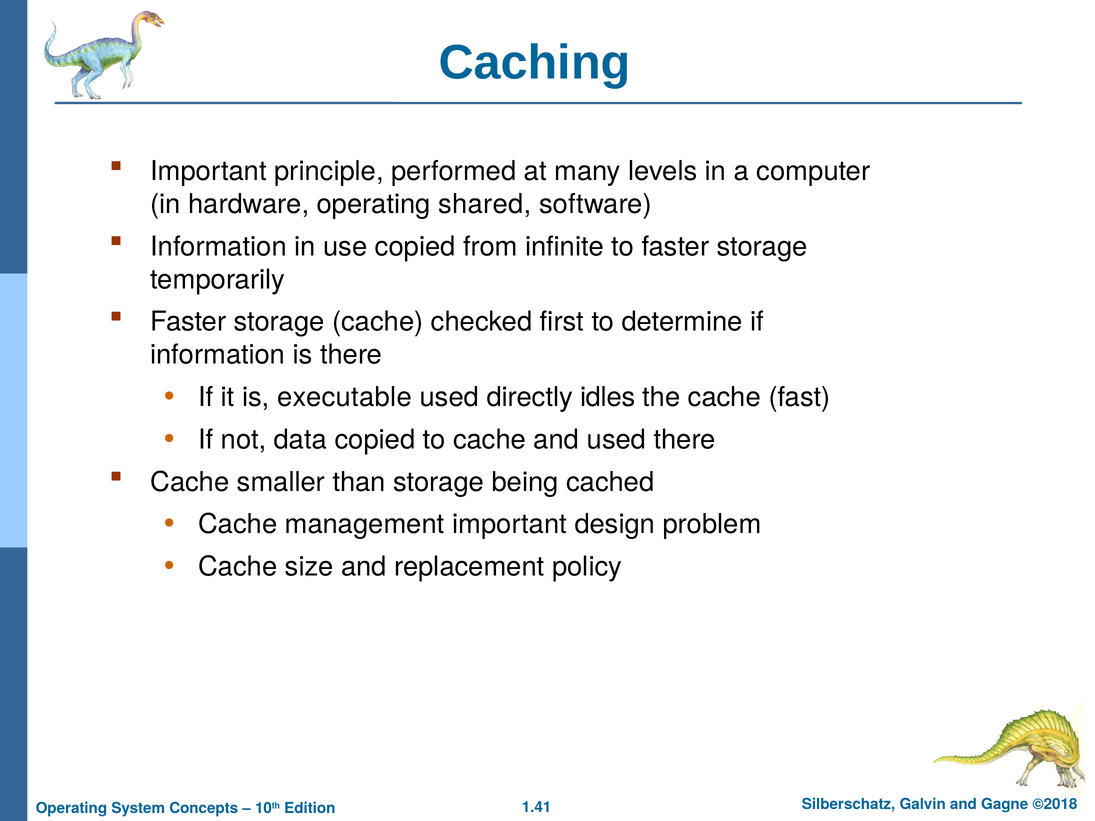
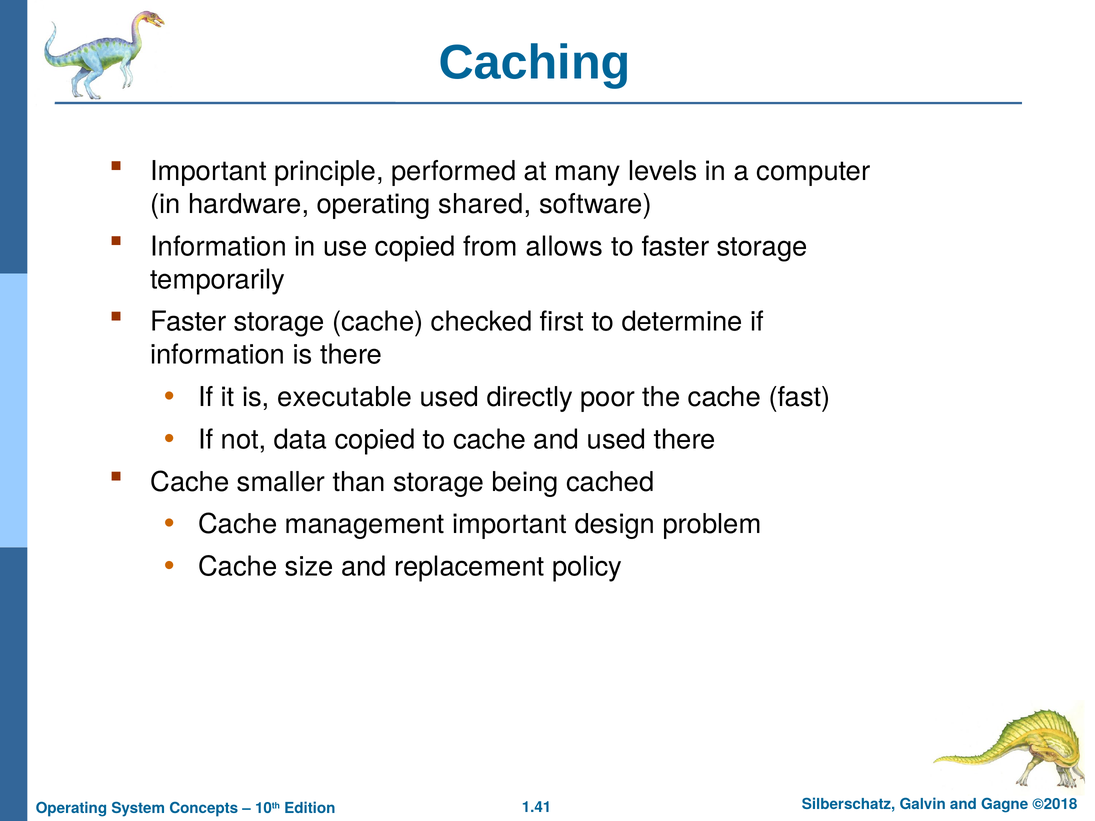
infinite: infinite -> allows (564, 247)
idles: idles -> poor (608, 397)
